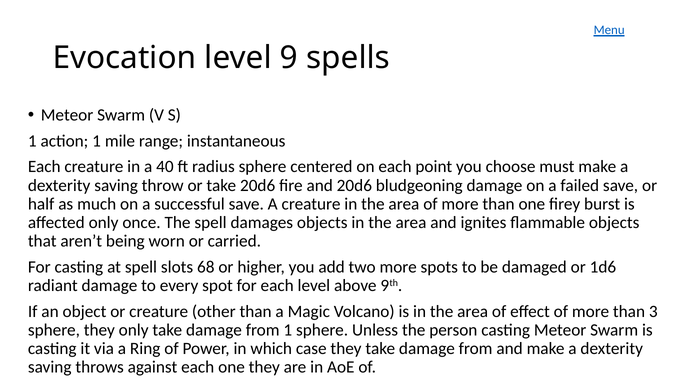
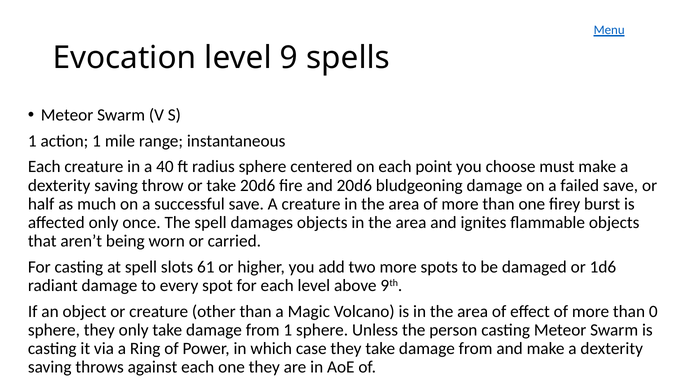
68: 68 -> 61 (206, 267)
3: 3 -> 0 (653, 311)
